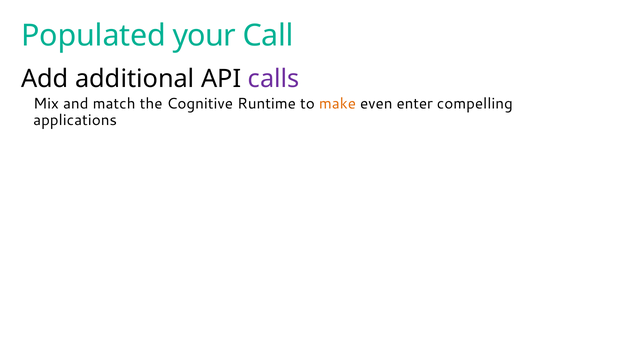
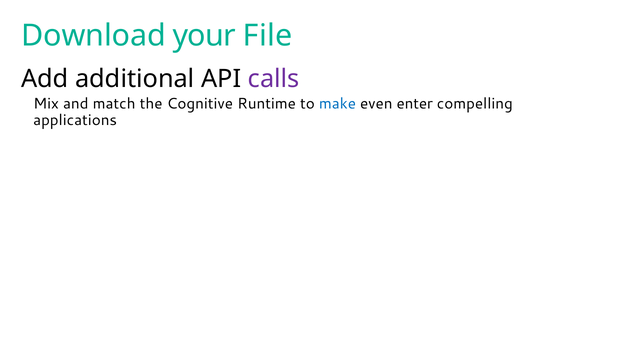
Populated: Populated -> Download (94, 36)
Call: Call -> File (268, 36)
make colour: orange -> blue (337, 104)
